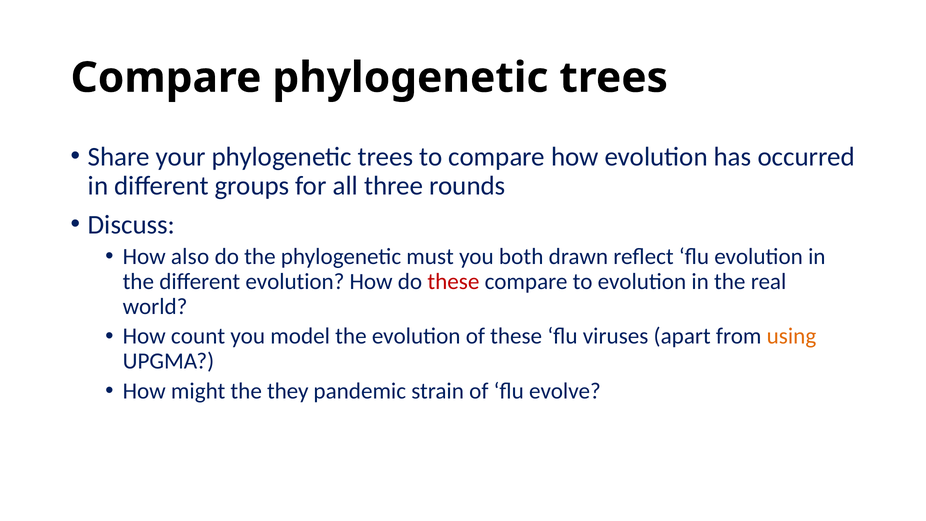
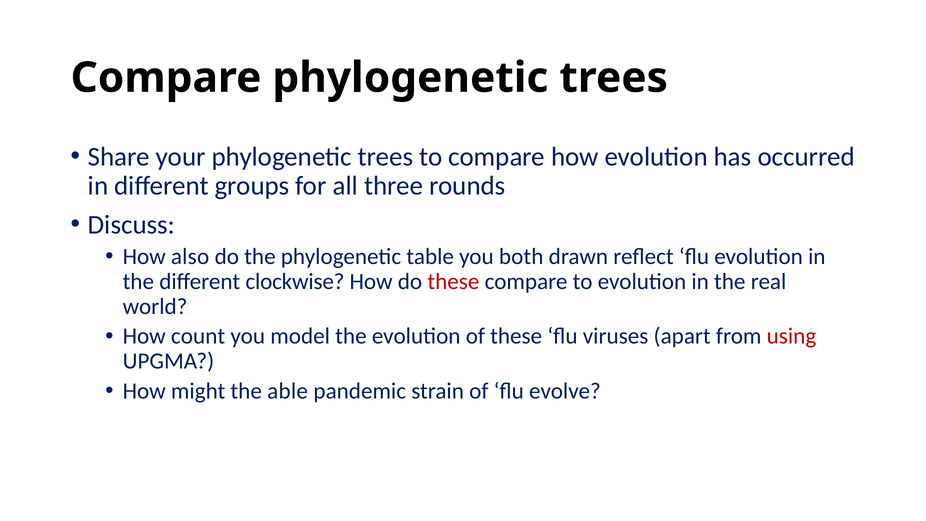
must: must -> table (430, 256)
different evolution: evolution -> clockwise (295, 281)
using colour: orange -> red (791, 336)
they: they -> able (288, 391)
